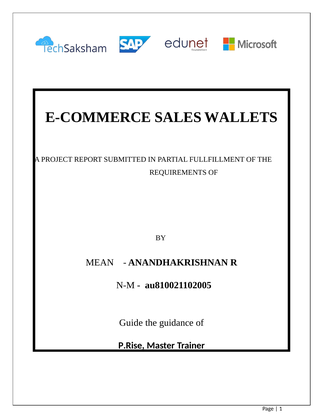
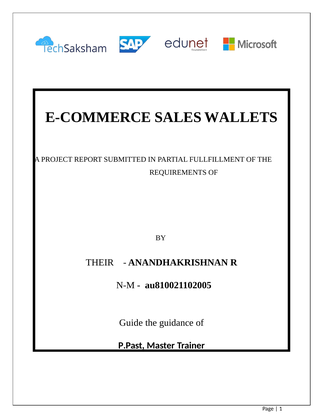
MEAN: MEAN -> THEIR (100, 262)
P.Rise: P.Rise -> P.Past (131, 346)
